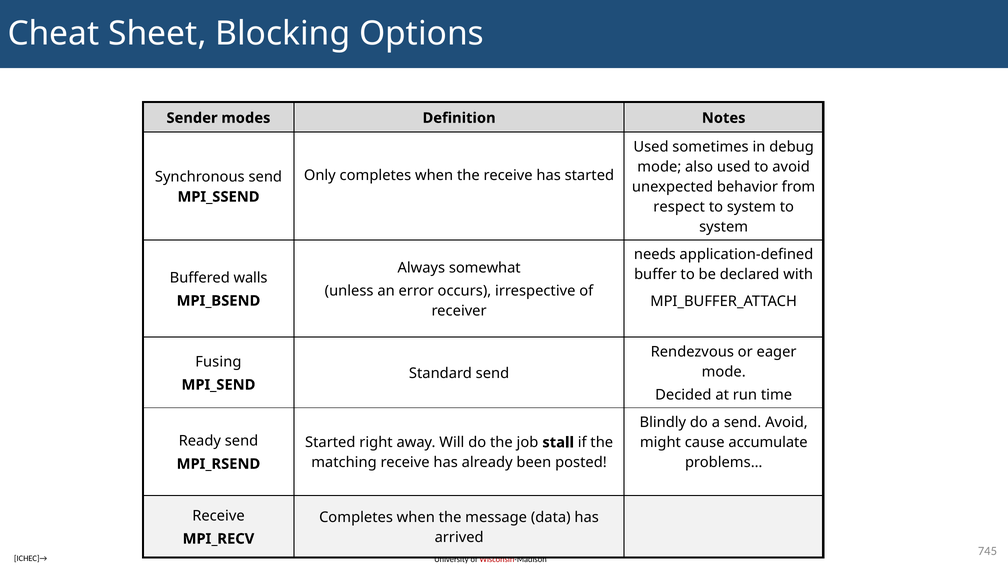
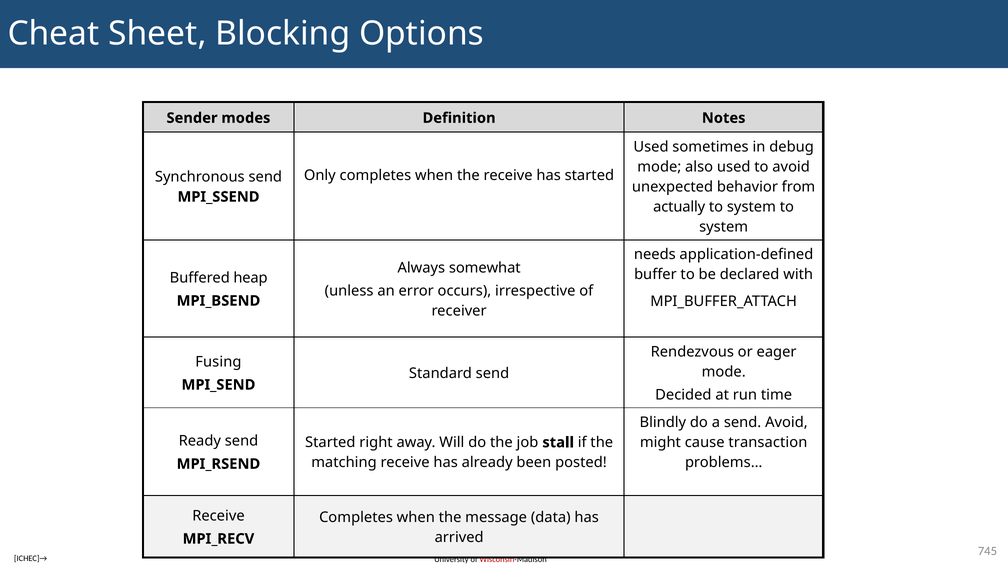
respect: respect -> actually (679, 207)
walls: walls -> heap (251, 278)
accumulate: accumulate -> transaction (768, 442)
